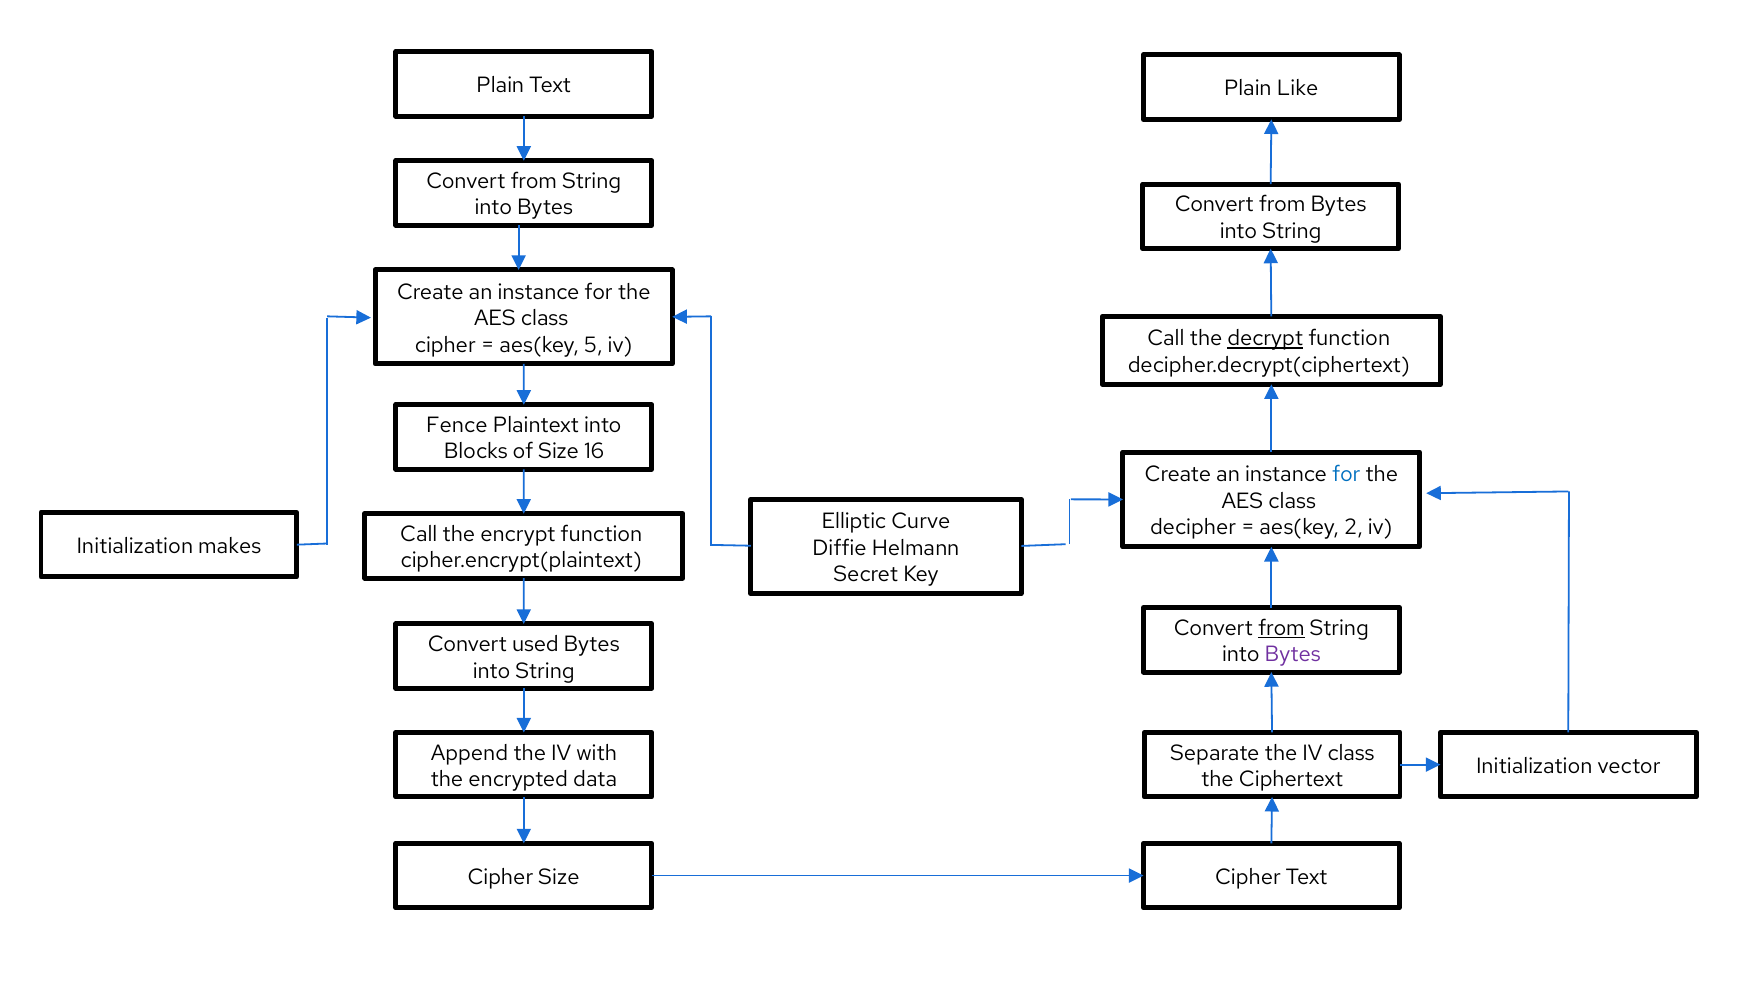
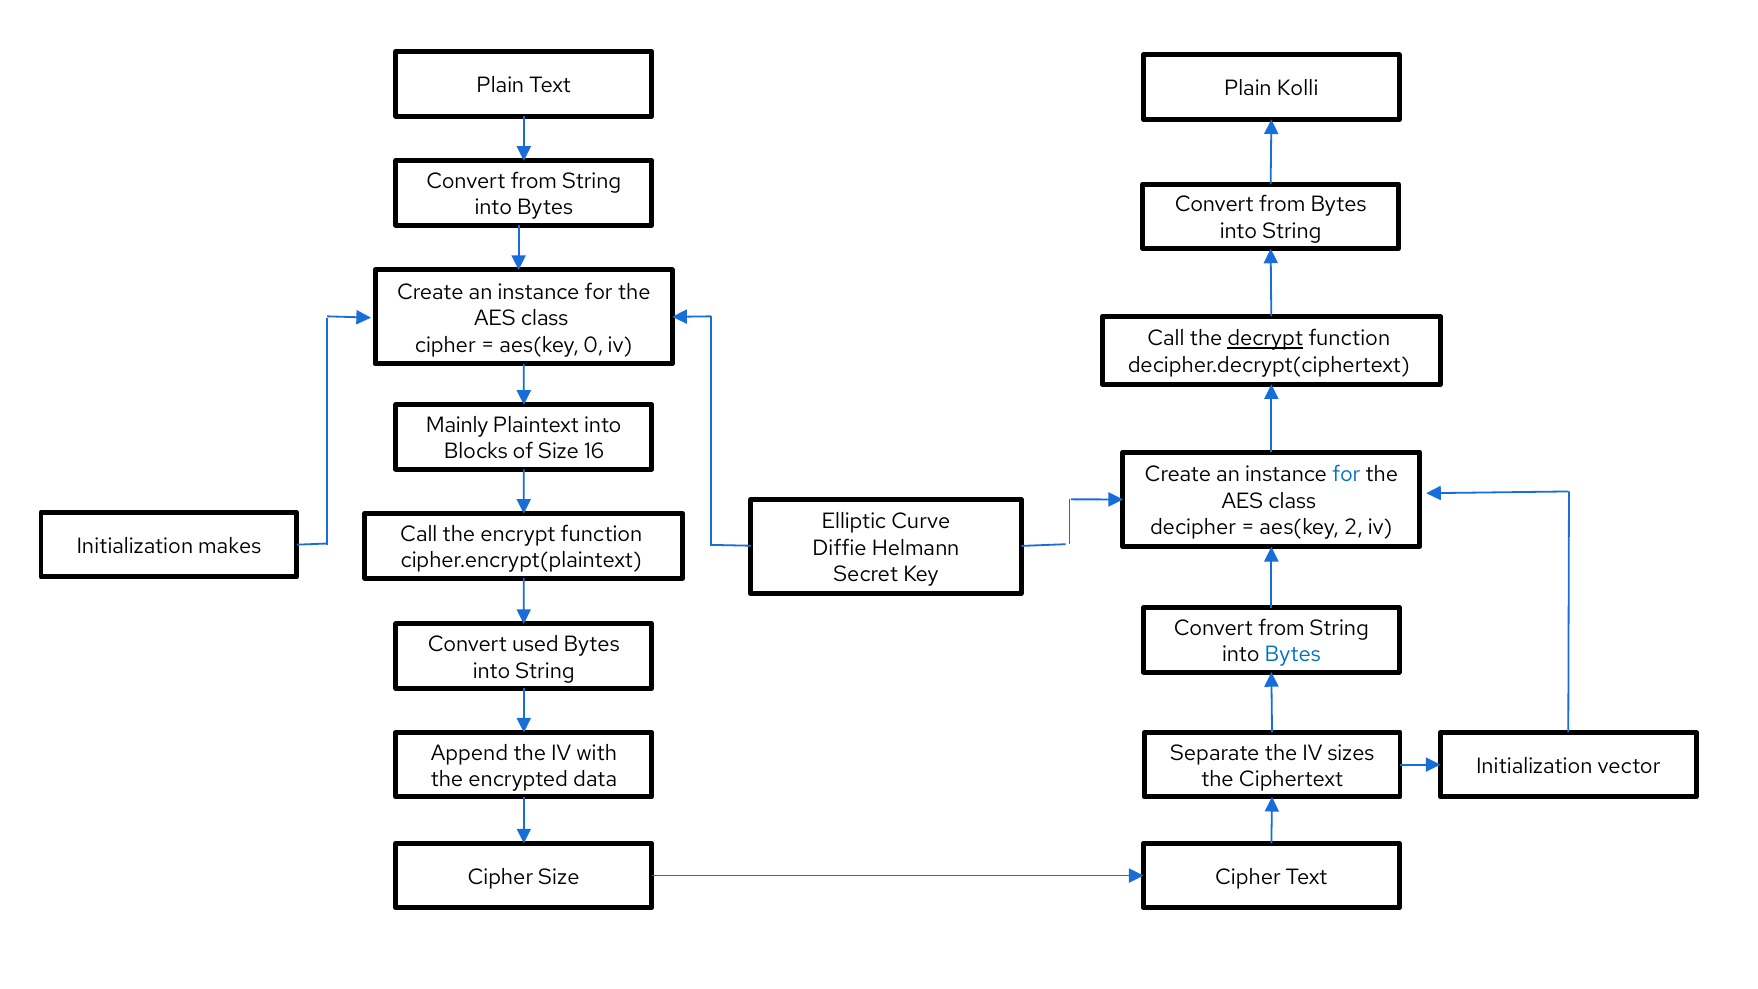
Like: Like -> Kolli (1298, 89)
5: 5 -> 0 (593, 345)
Fence: Fence -> Mainly (457, 425)
from underline: present -> none (1281, 628)
Bytes colour: purple -> blue (1293, 655)
IV class: class -> sizes (1351, 753)
